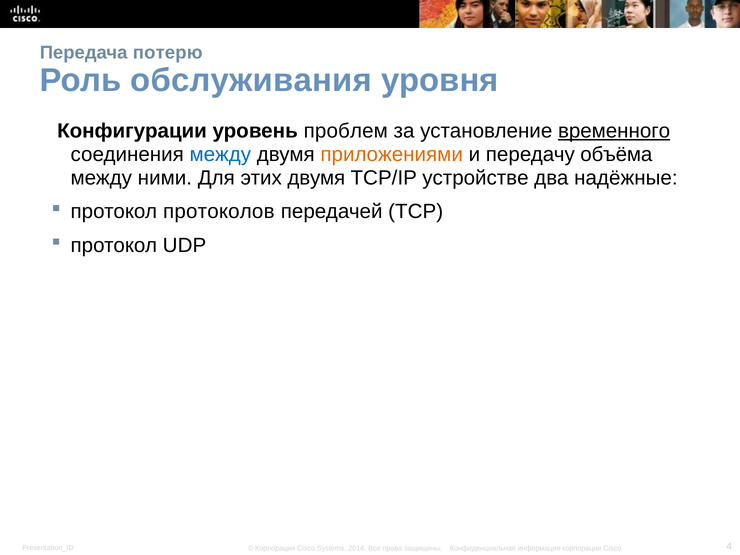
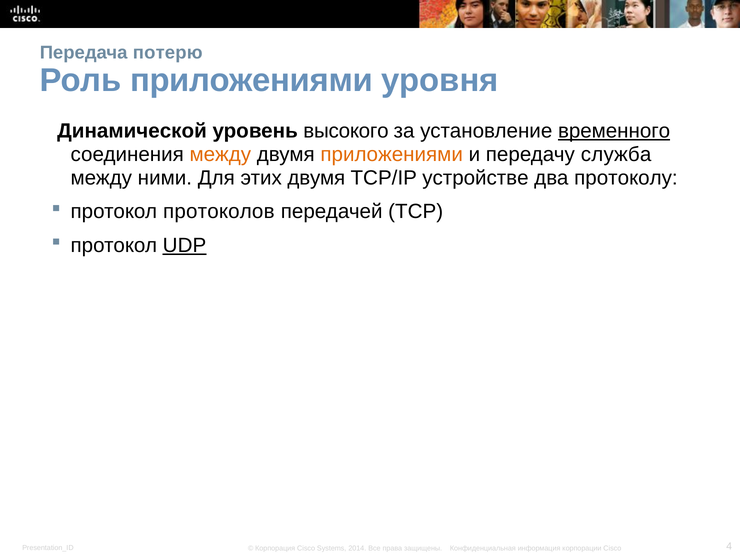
Роль обслуживания: обслуживания -> приложениями (251, 81)
Конфигурации: Конфигурации -> Динамической (132, 131)
проблем: проблем -> высокого (346, 131)
между colour: blue -> orange (220, 154)
объёма: объёма -> служба (616, 154)
надёжные: надёжные -> протоколу (626, 178)
UDP underline: none -> present (184, 245)
